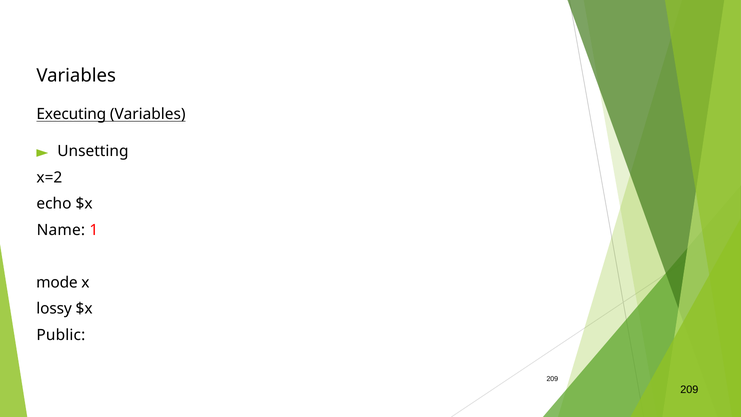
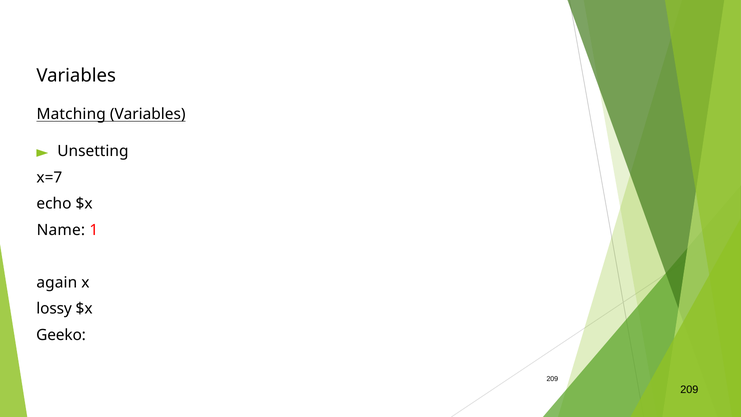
Executing: Executing -> Matching (71, 114)
x=2: x=2 -> x=7 (49, 177)
mode: mode -> again (57, 282)
Public: Public -> Geeko (61, 335)
